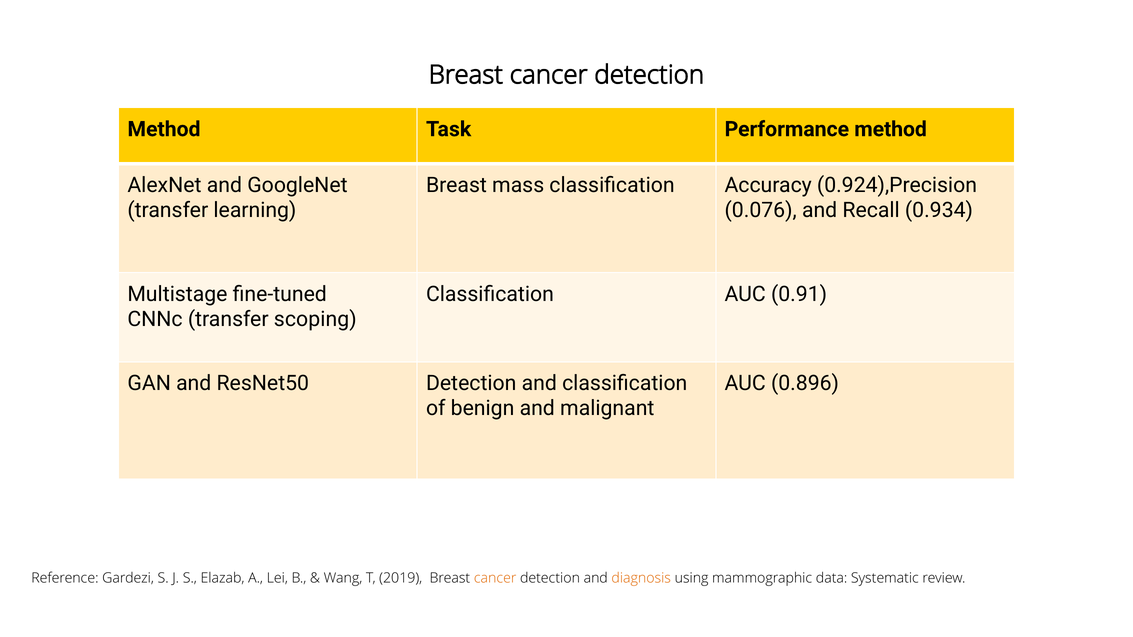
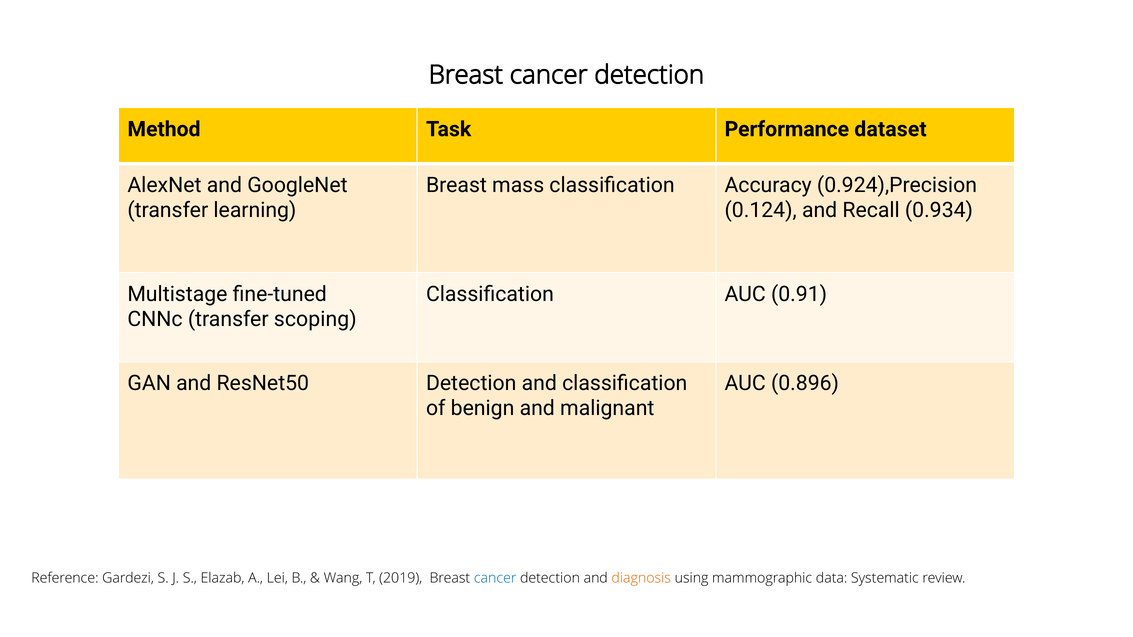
Performance method: method -> dataset (890, 129)
0.076: 0.076 -> 0.124 (761, 210)
cancer colour: orange -> blue (495, 578)
